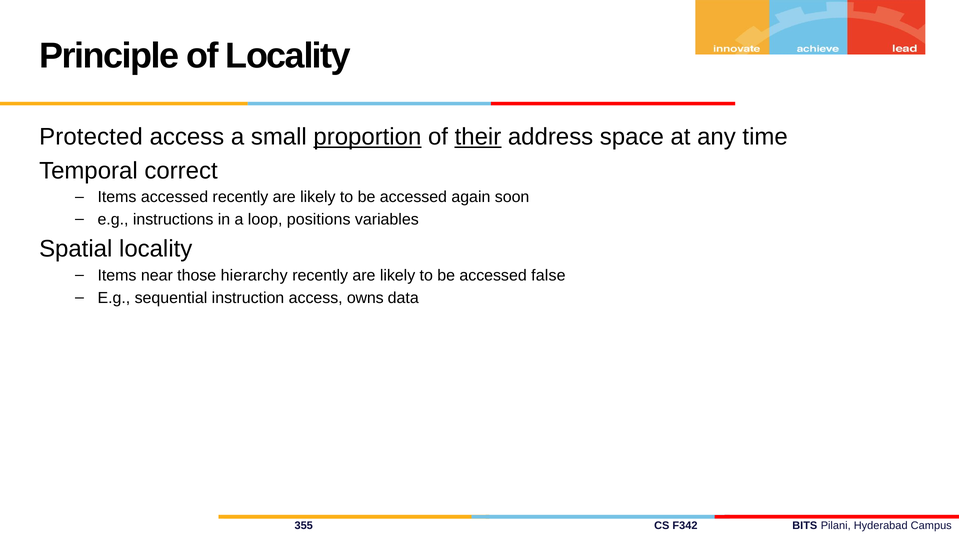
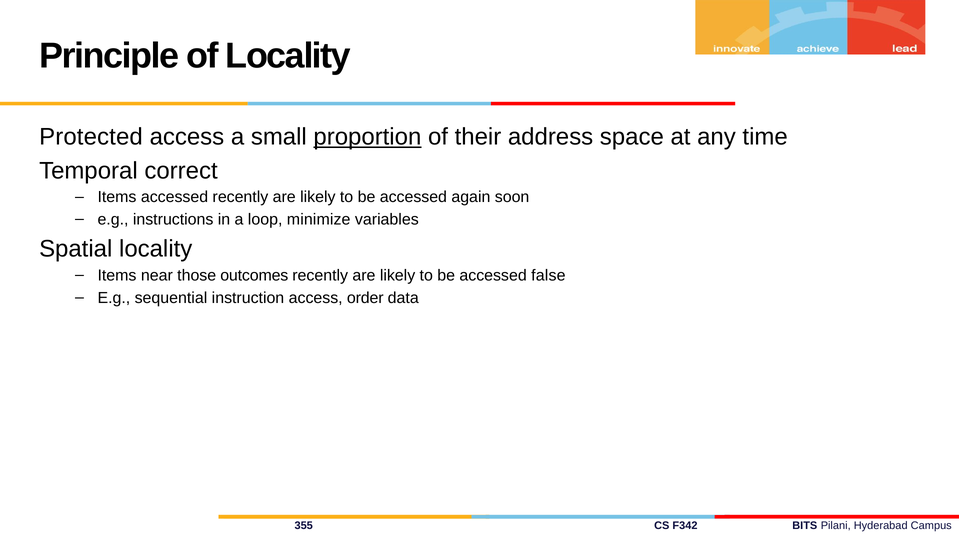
their underline: present -> none (478, 137)
positions: positions -> minimize (319, 220)
hierarchy: hierarchy -> outcomes (254, 276)
owns: owns -> order (365, 298)
